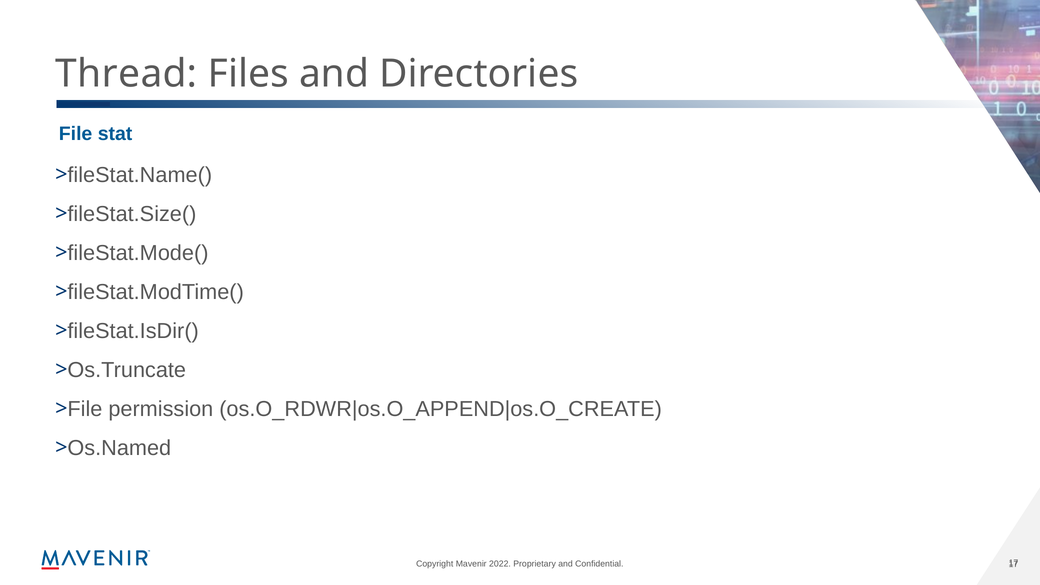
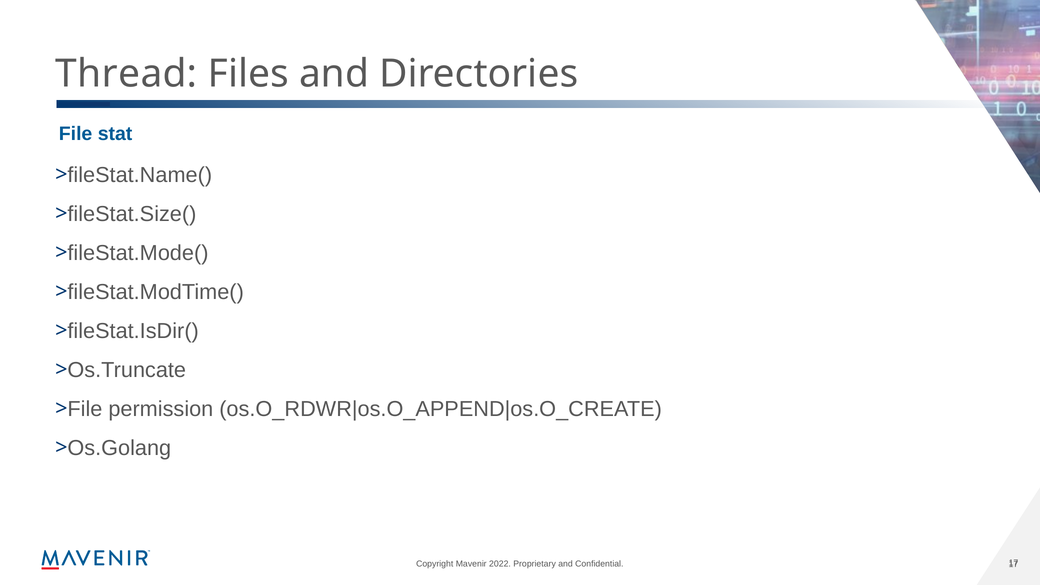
Os.Named: Os.Named -> Os.Golang (119, 448)
